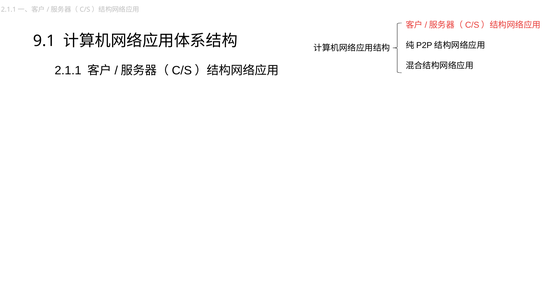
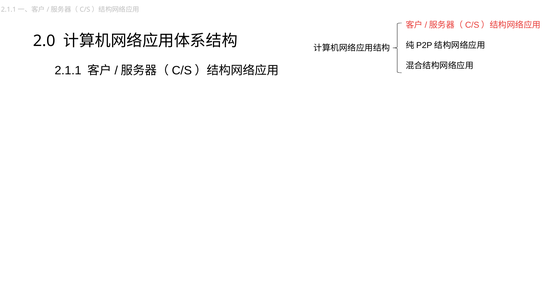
9.1: 9.1 -> 2.0 (44, 41)
